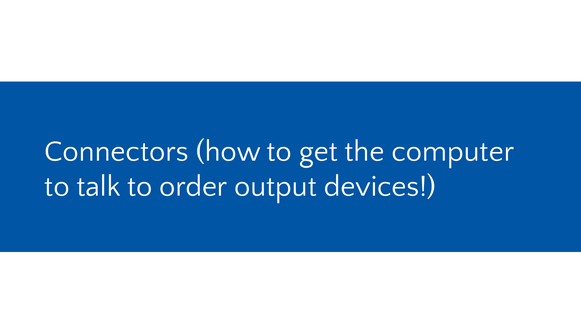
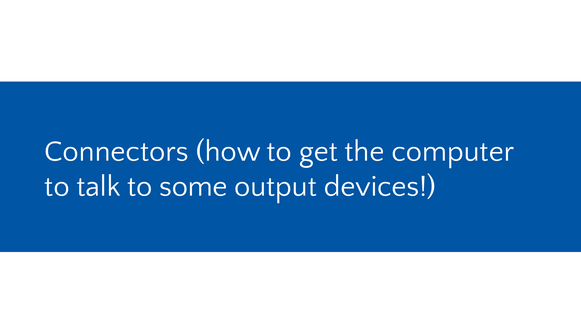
order: order -> some (193, 186)
